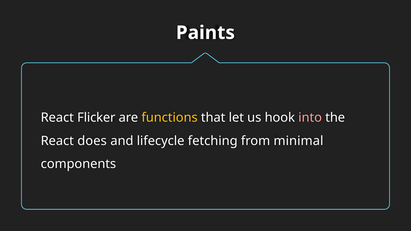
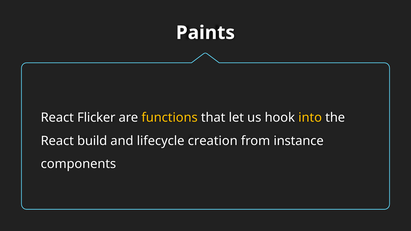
into colour: pink -> yellow (310, 118)
does: does -> build (92, 141)
fetching: fetching -> creation (213, 141)
minimal: minimal -> instance (299, 141)
